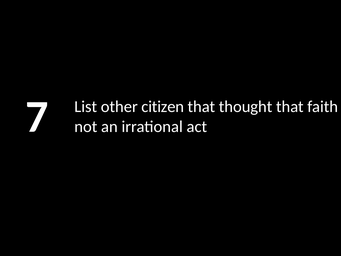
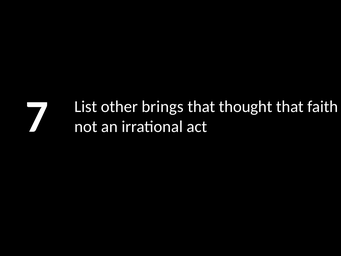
citizen: citizen -> brings (163, 107)
